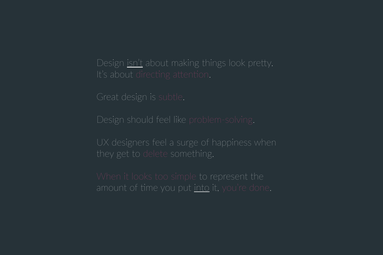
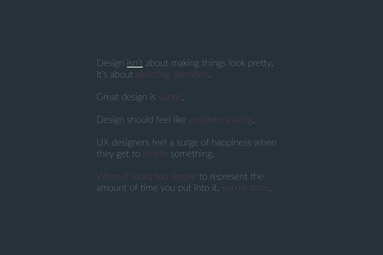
into underline: present -> none (202, 188)
